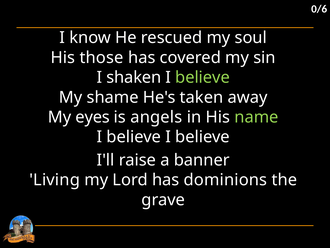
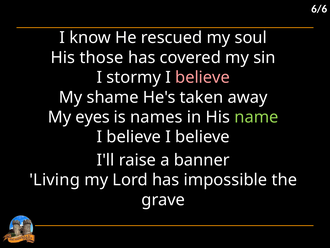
0/6: 0/6 -> 6/6 (319, 9)
shaken: shaken -> stormy (134, 77)
believe colour: light green -> pink (203, 77)
angels: angels -> names (156, 117)
dominions: dominions -> impossible (225, 180)
